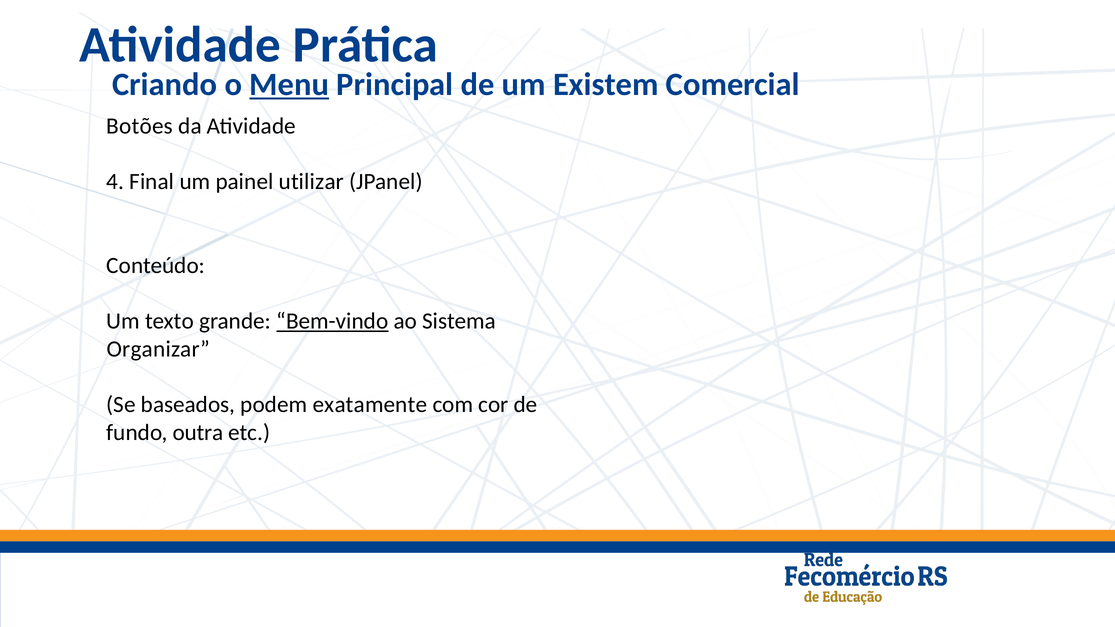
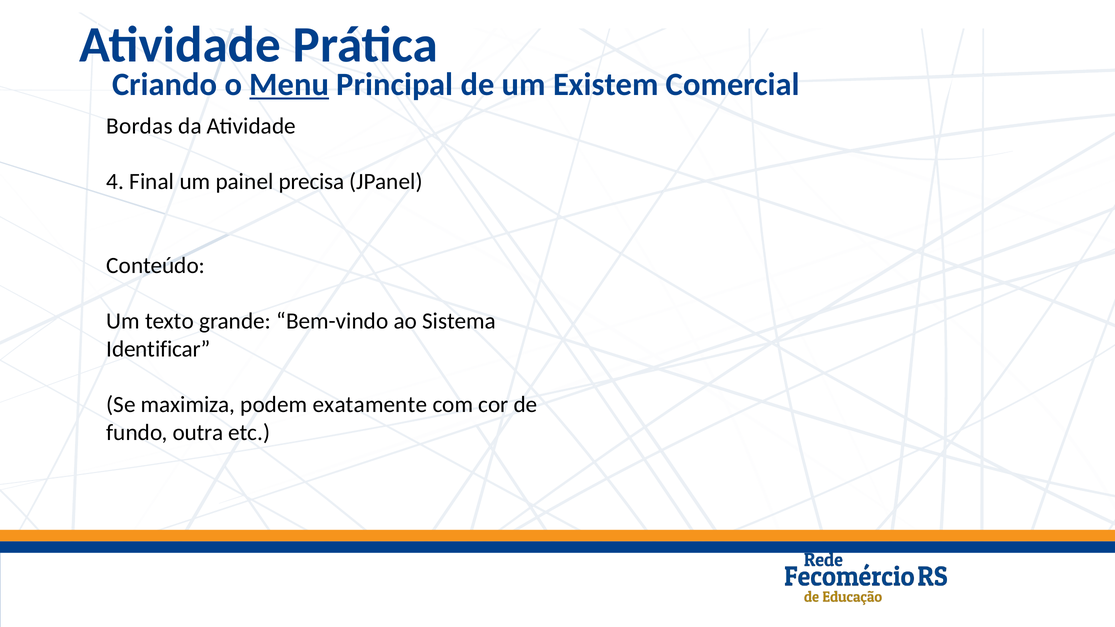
Botões: Botões -> Bordas (140, 126)
utilizar: utilizar -> precisa (312, 182)
Bem-vindo underline: present -> none (332, 321)
Organizar: Organizar -> Identificar (158, 349)
baseados: baseados -> maximiza (188, 405)
